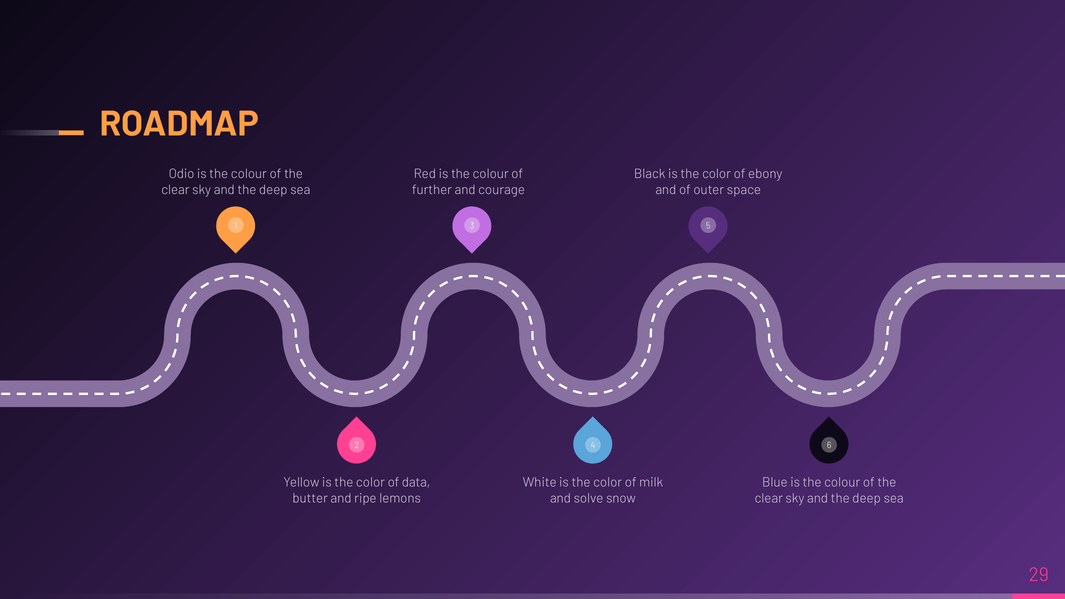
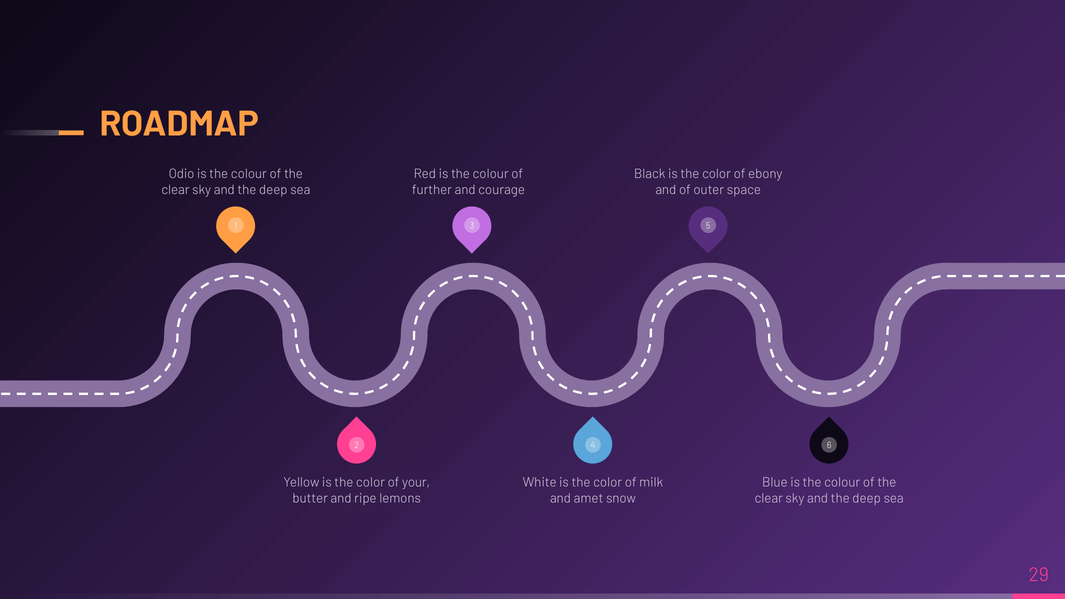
data: data -> your (416, 482)
solve: solve -> amet (588, 498)
